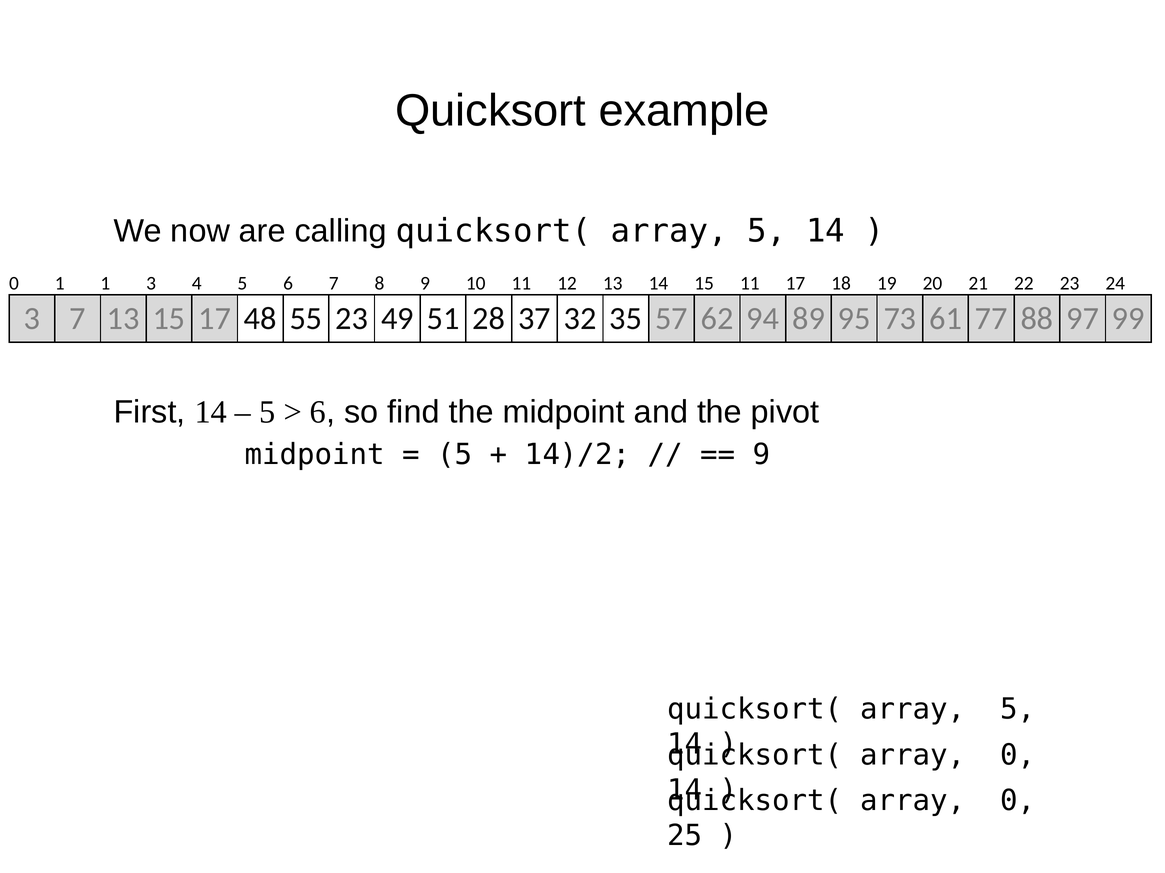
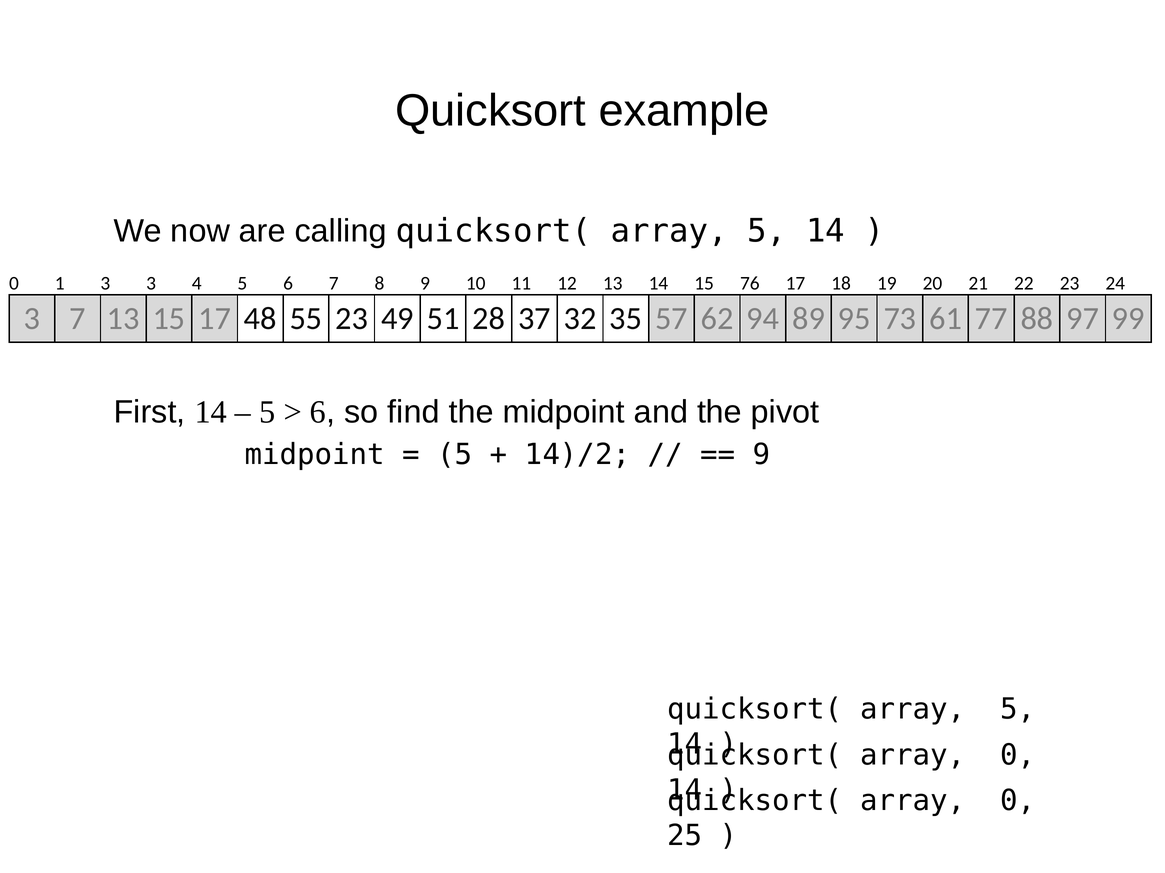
1 1: 1 -> 3 (105, 284)
15 11: 11 -> 76 (750, 284)
